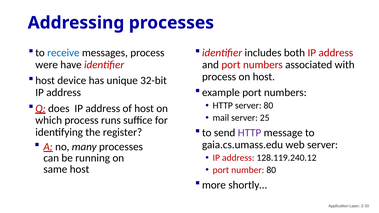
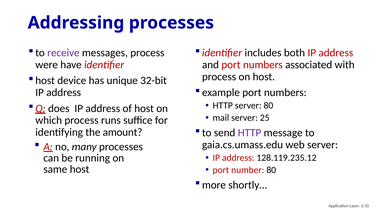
receive colour: blue -> purple (63, 53)
register: register -> amount (123, 132)
128.119.240.12: 128.119.240.12 -> 128.119.235.12 (287, 158)
